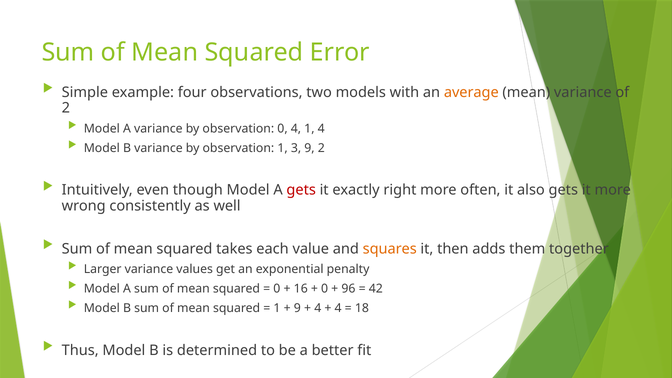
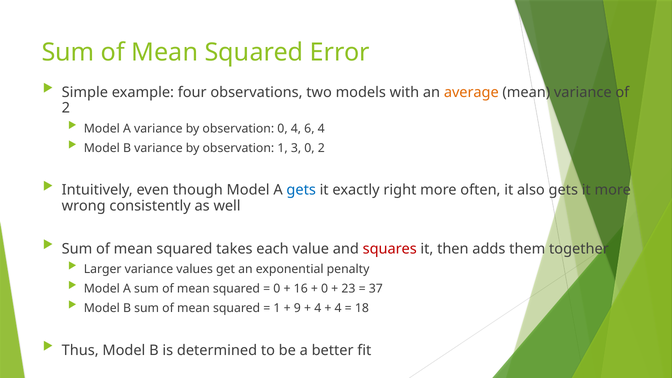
4 1: 1 -> 6 (309, 129)
3 9: 9 -> 0 (309, 148)
gets colour: red -> blue (301, 190)
squares colour: orange -> red (390, 249)
96: 96 -> 23 (348, 289)
42: 42 -> 37 (376, 289)
